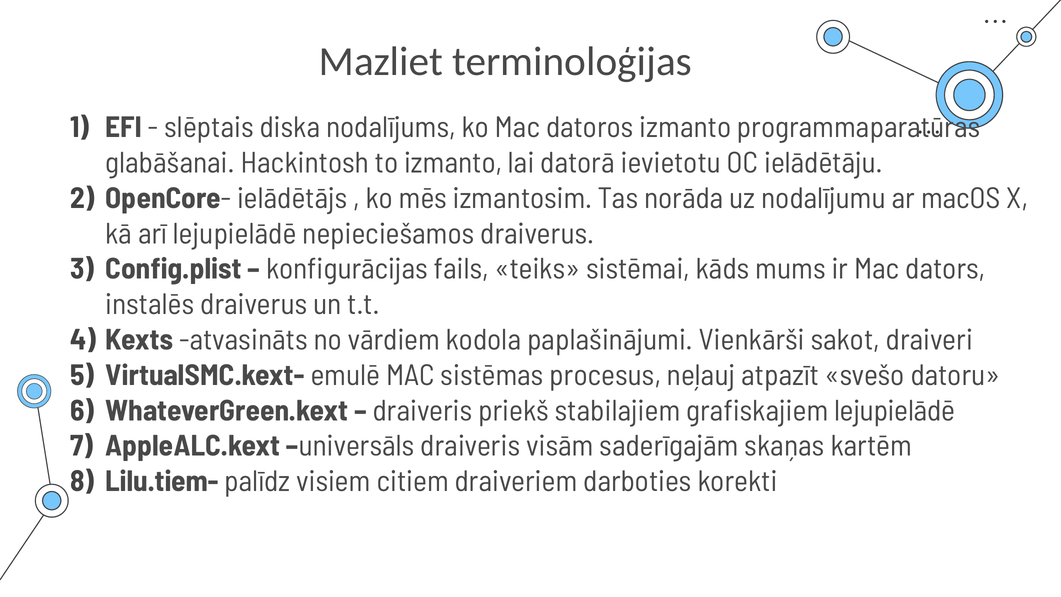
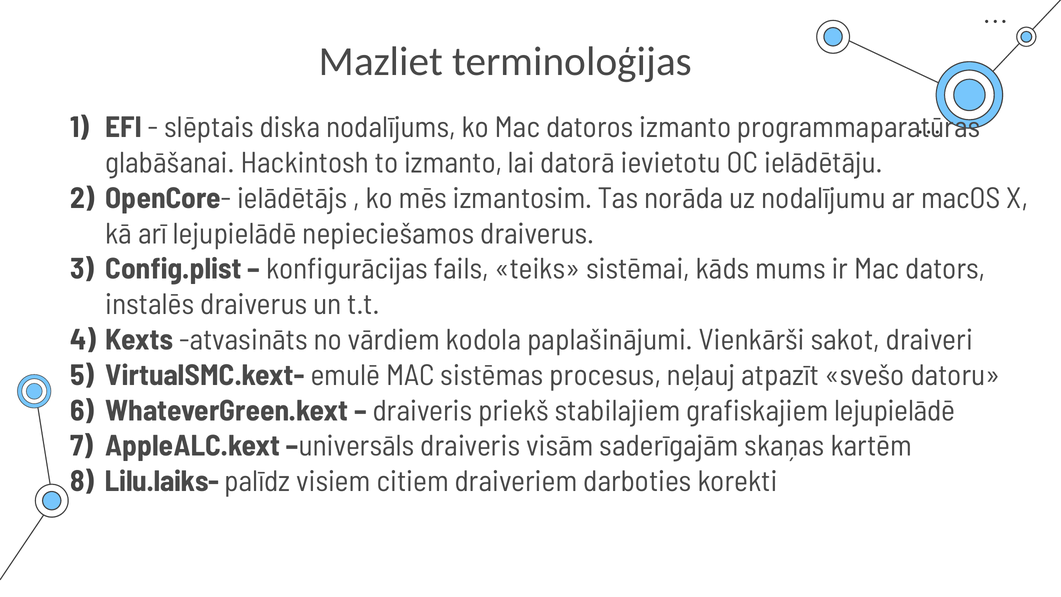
Lilu.tiem-: Lilu.tiem- -> Lilu.laiks- (162, 481)
